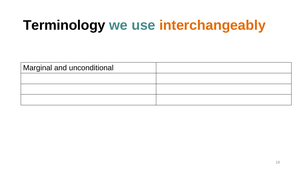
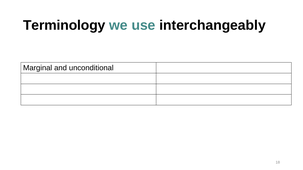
interchangeably colour: orange -> black (213, 25)
